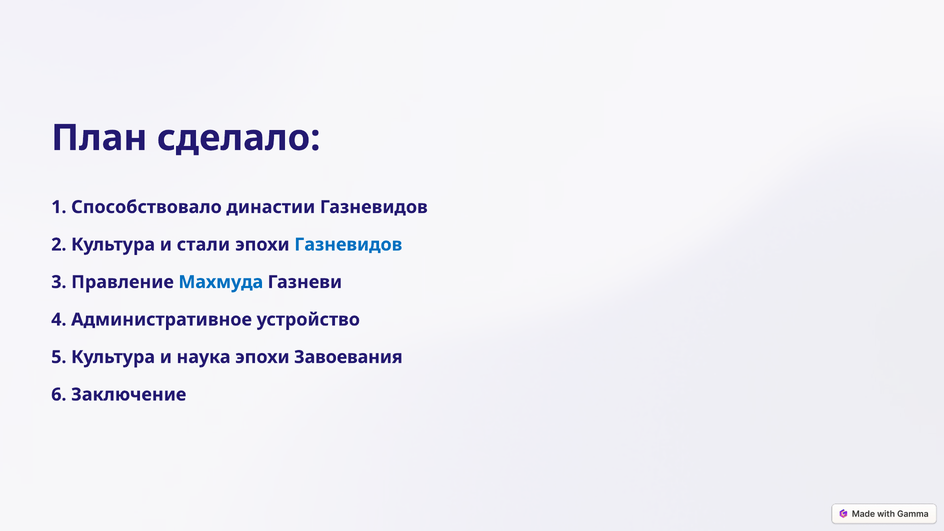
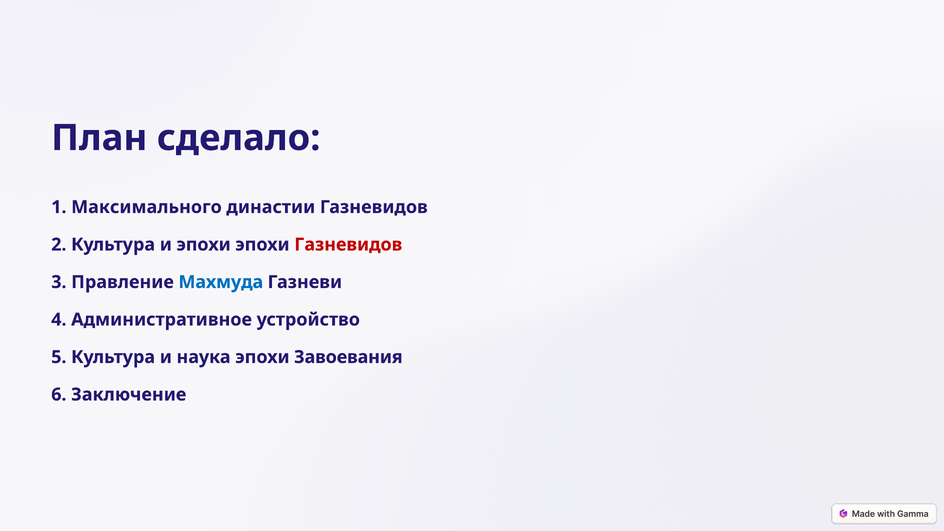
Способствовало: Способствовало -> Максимального (146, 207)
и стали: стали -> эпохи (204, 245)
Газневидов colour: blue -> red (348, 245)
